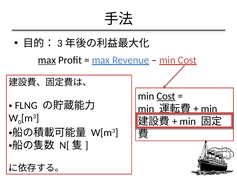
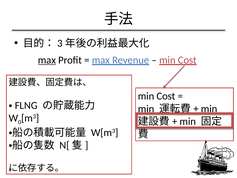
Cost underline: present -> none (166, 96)
